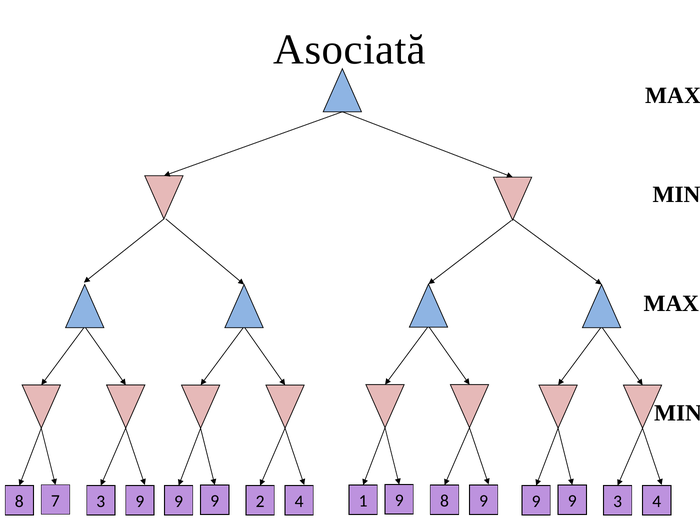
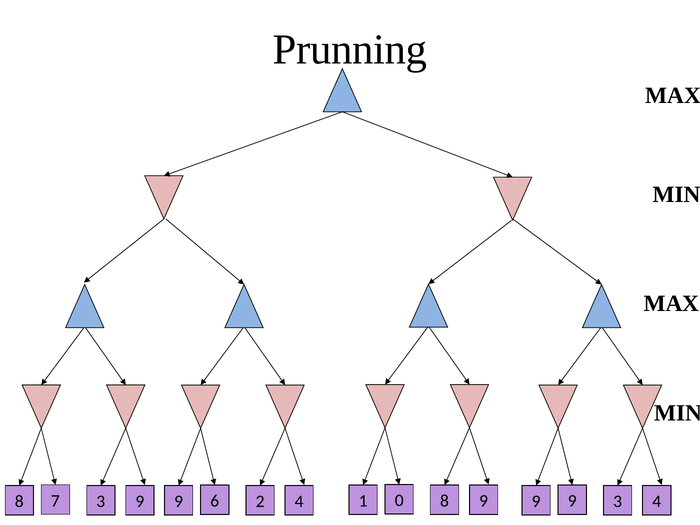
Asociată: Asociată -> Prunning (350, 49)
3 9 9 9: 9 -> 6 (215, 501)
1 9: 9 -> 0 (399, 500)
